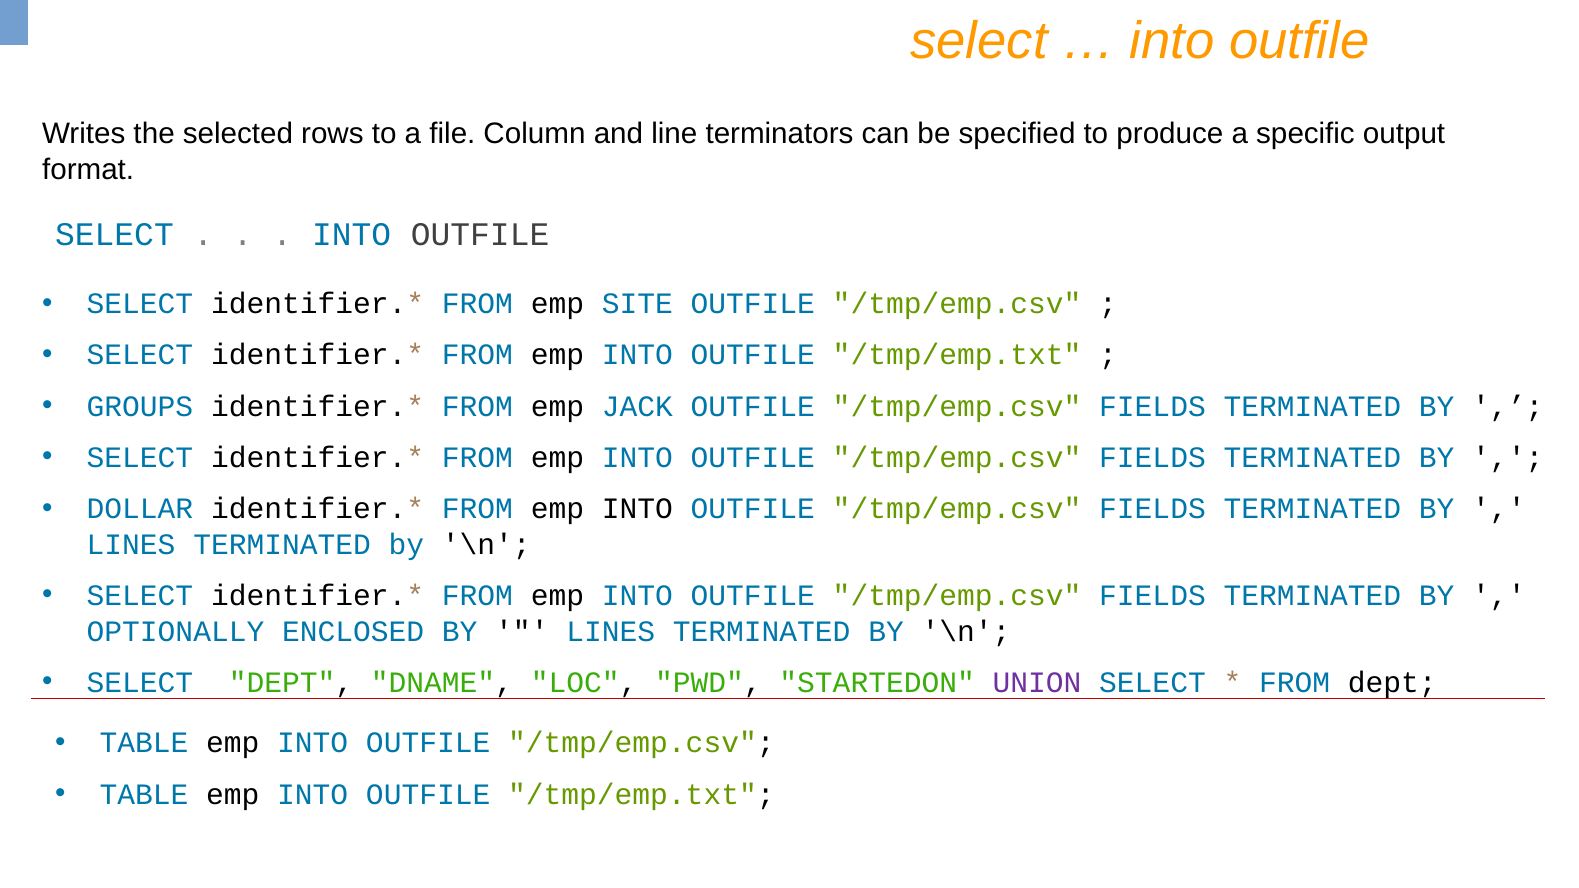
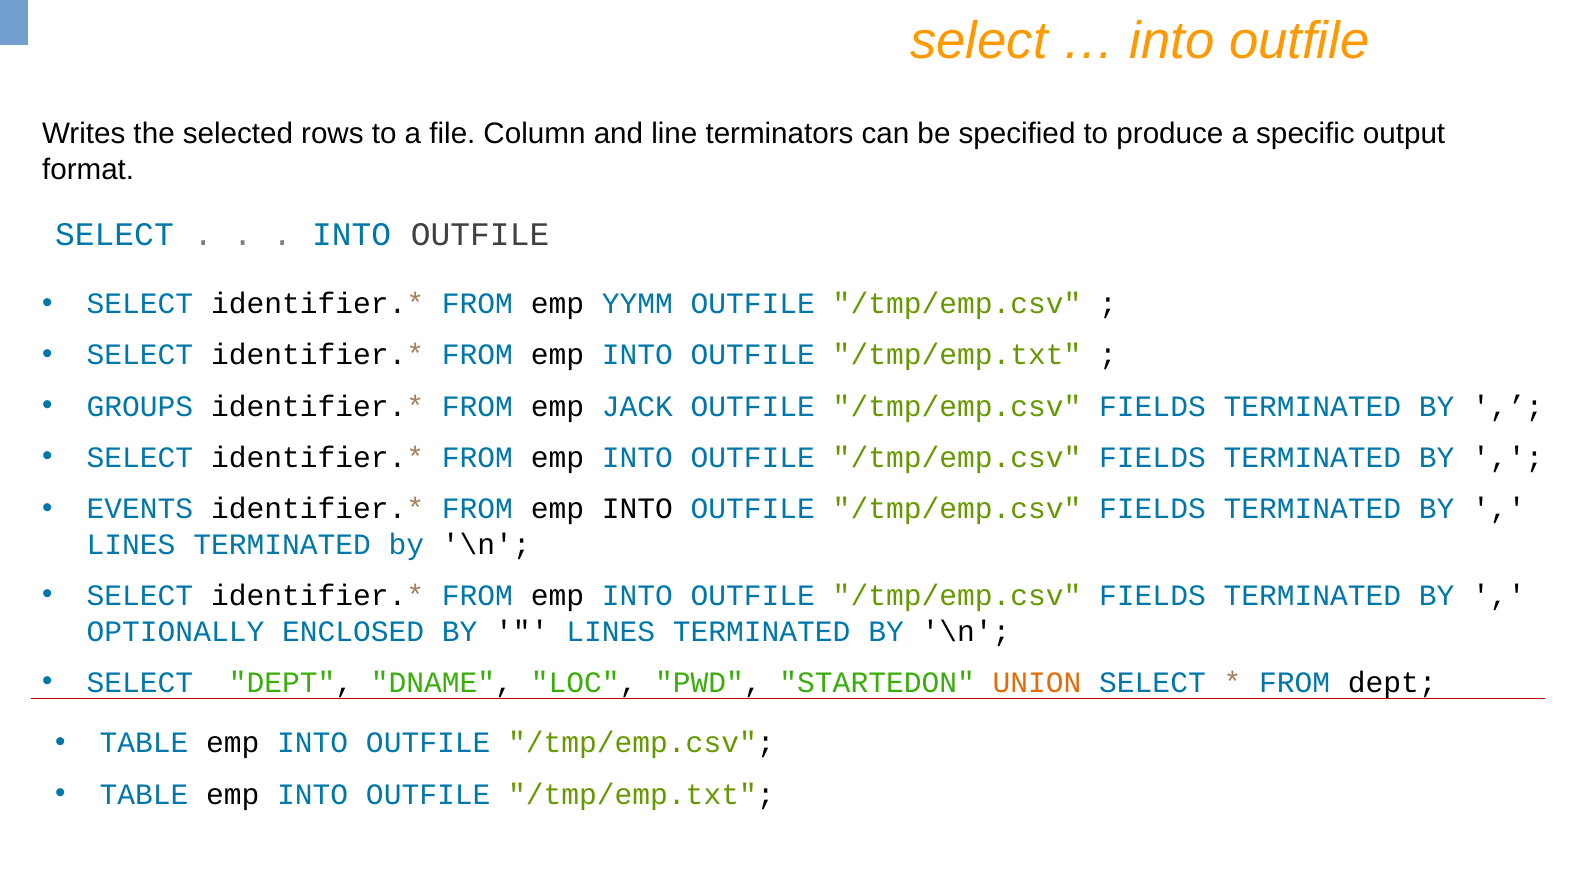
SITE: SITE -> YYMM (637, 304)
DOLLAR: DOLLAR -> EVENTS (140, 509)
UNION colour: purple -> orange (1037, 683)
